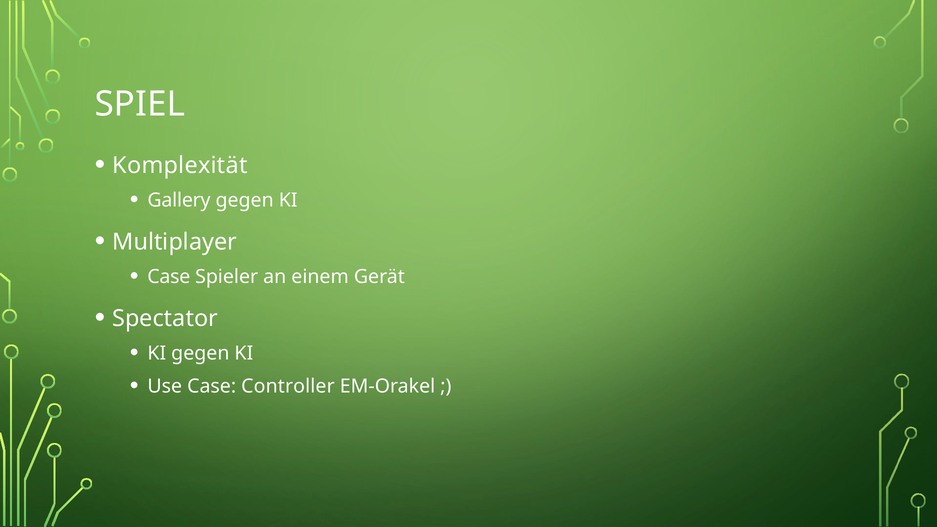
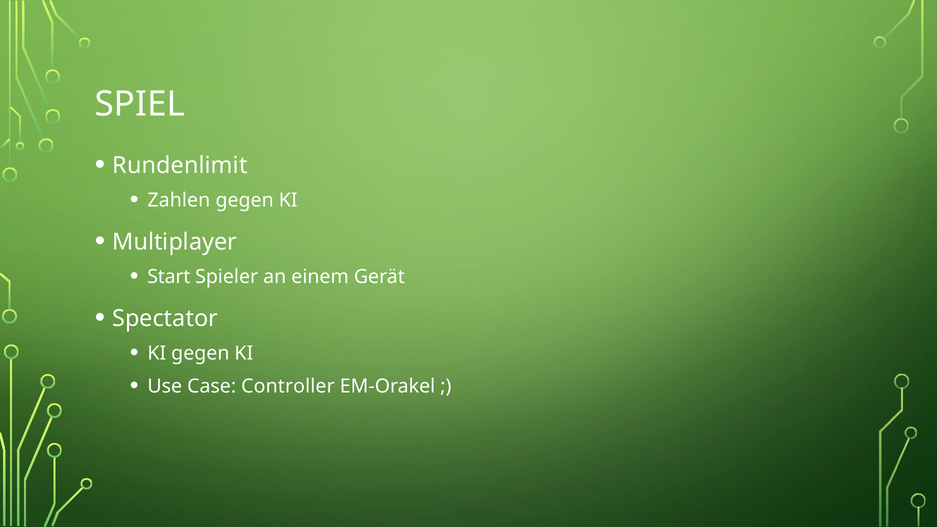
Komplexität: Komplexität -> Rundenlimit (180, 165)
Gallery: Gallery -> Zahlen (179, 200)
Case: Case -> Start (169, 277)
